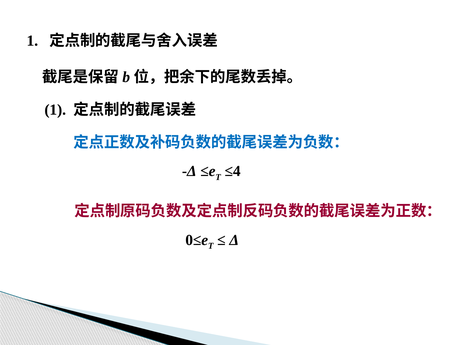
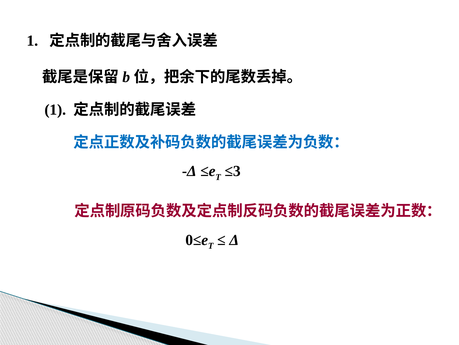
≤4: ≤4 -> ≤3 (233, 171)
